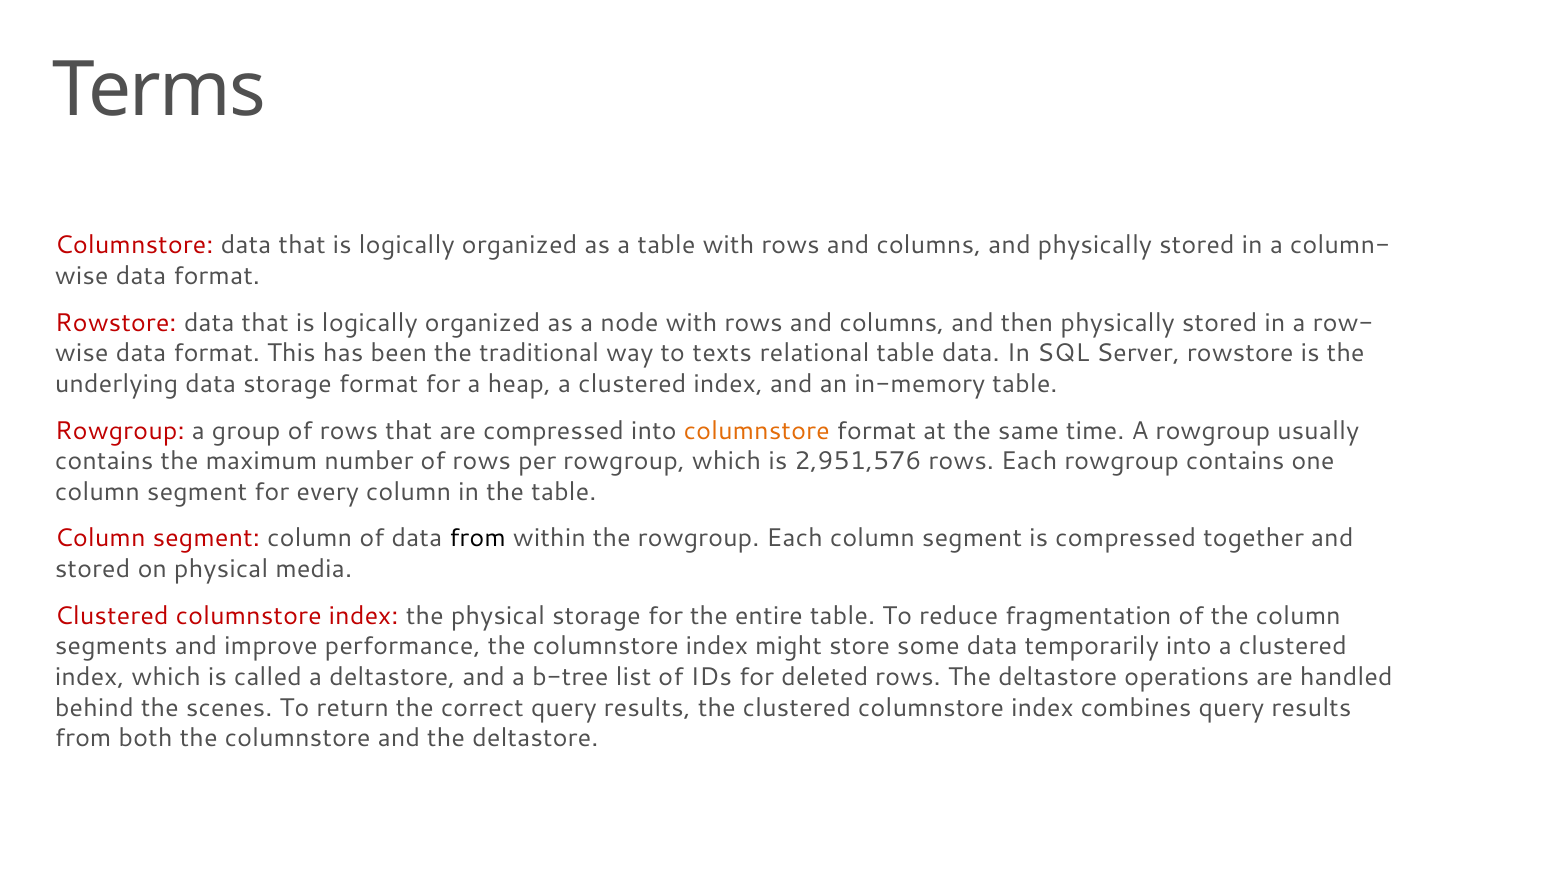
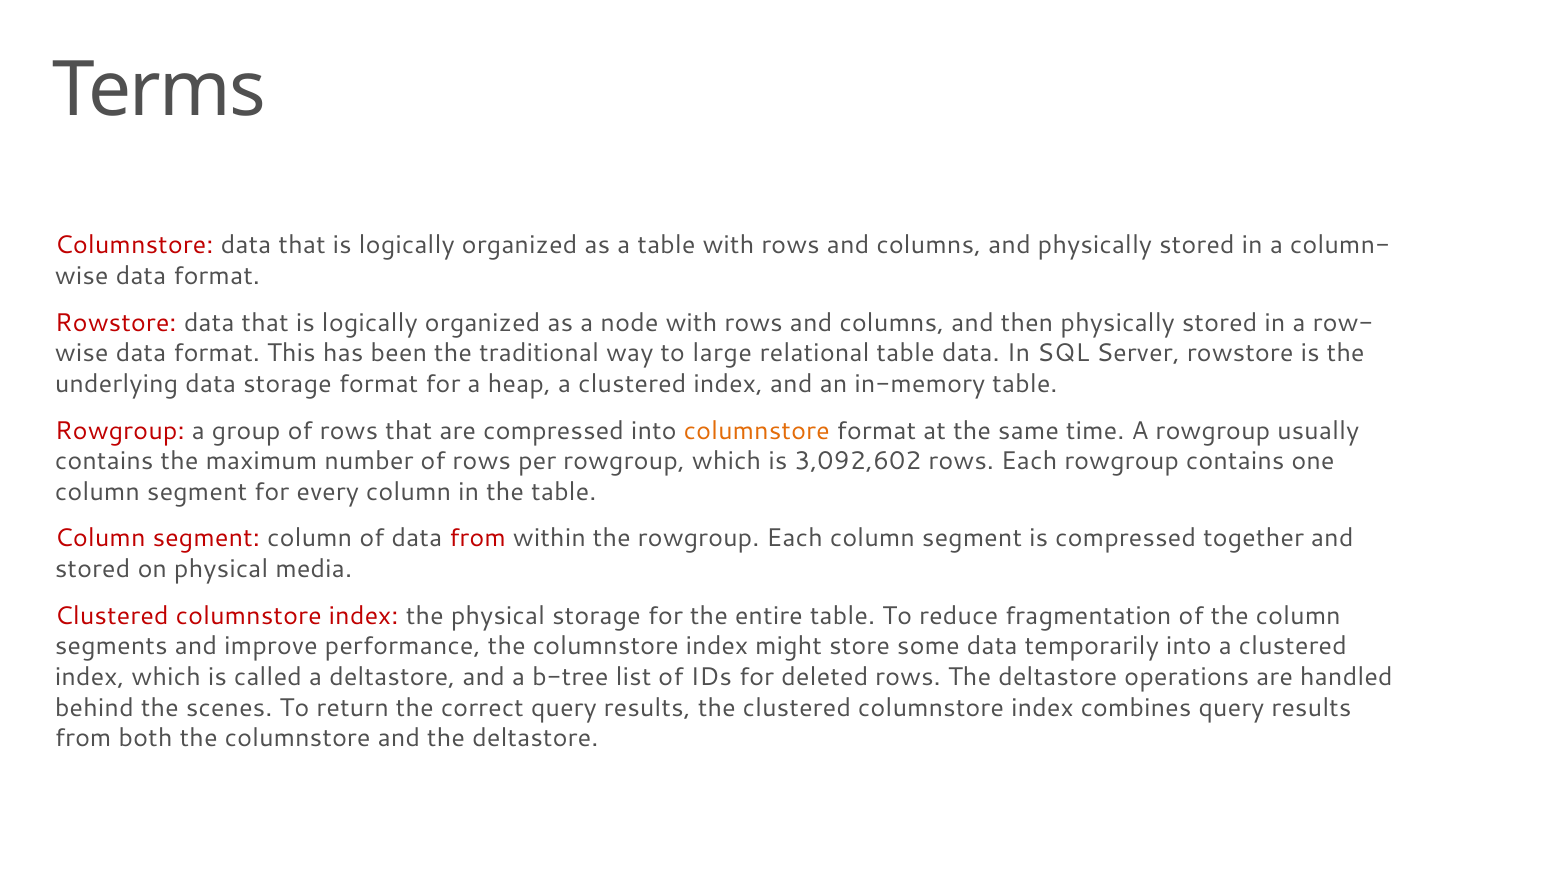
texts: texts -> large (722, 353)
2,951,576: 2,951,576 -> 3,092,602 (858, 461)
from colour: black -> red (478, 538)
